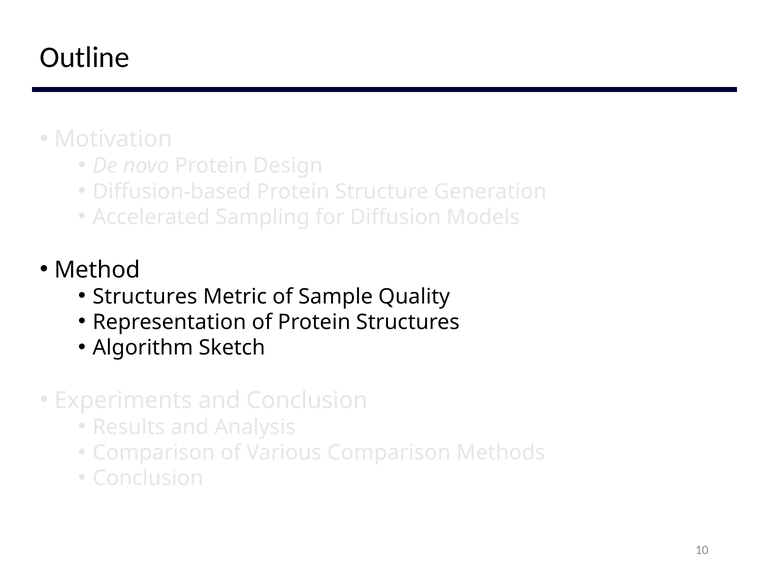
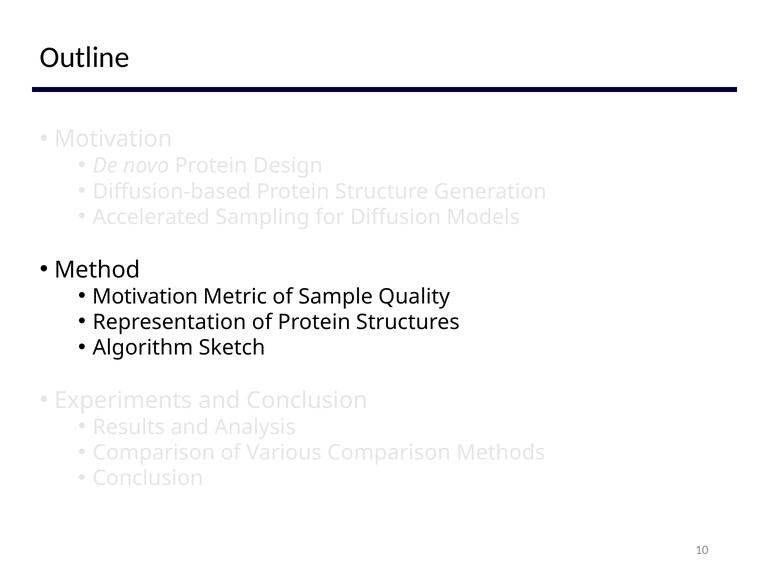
Structures: Structures -> Motivation (145, 297)
